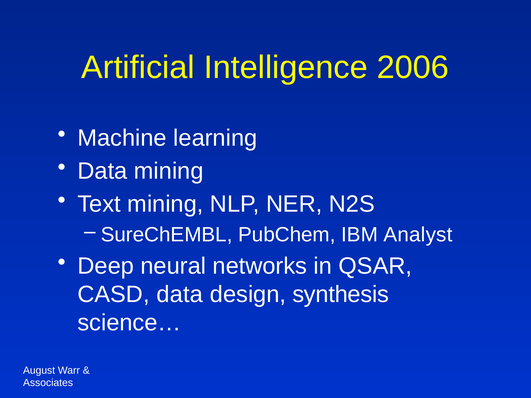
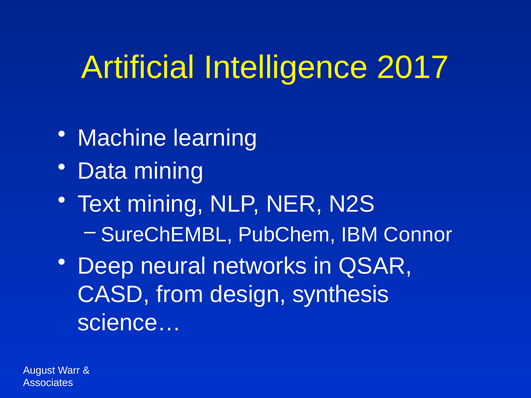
2006: 2006 -> 2017 (413, 67)
Analyst: Analyst -> Connor (418, 235)
CASD data: data -> from (180, 295)
